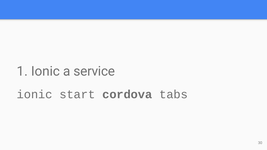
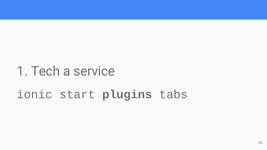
1 Ionic: Ionic -> Tech (46, 71)
cordova: cordova -> plugins (127, 95)
